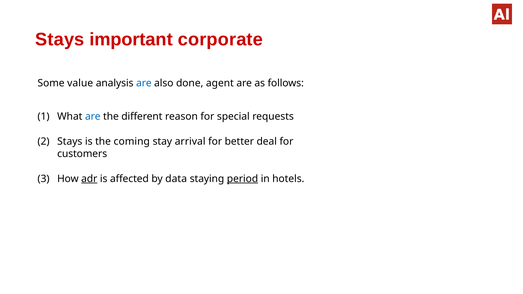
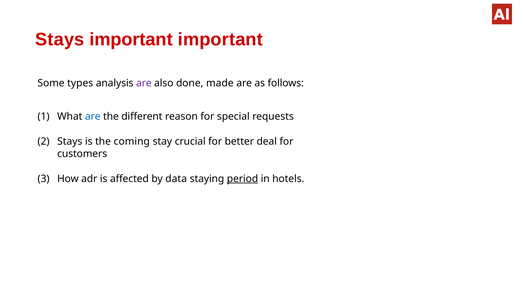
important corporate: corporate -> important (220, 40)
value: value -> types (80, 83)
are colour: blue -> purple (144, 83)
agent: agent -> made (220, 83)
arrival: arrival -> crucial (190, 142)
adr underline: present -> none (89, 179)
